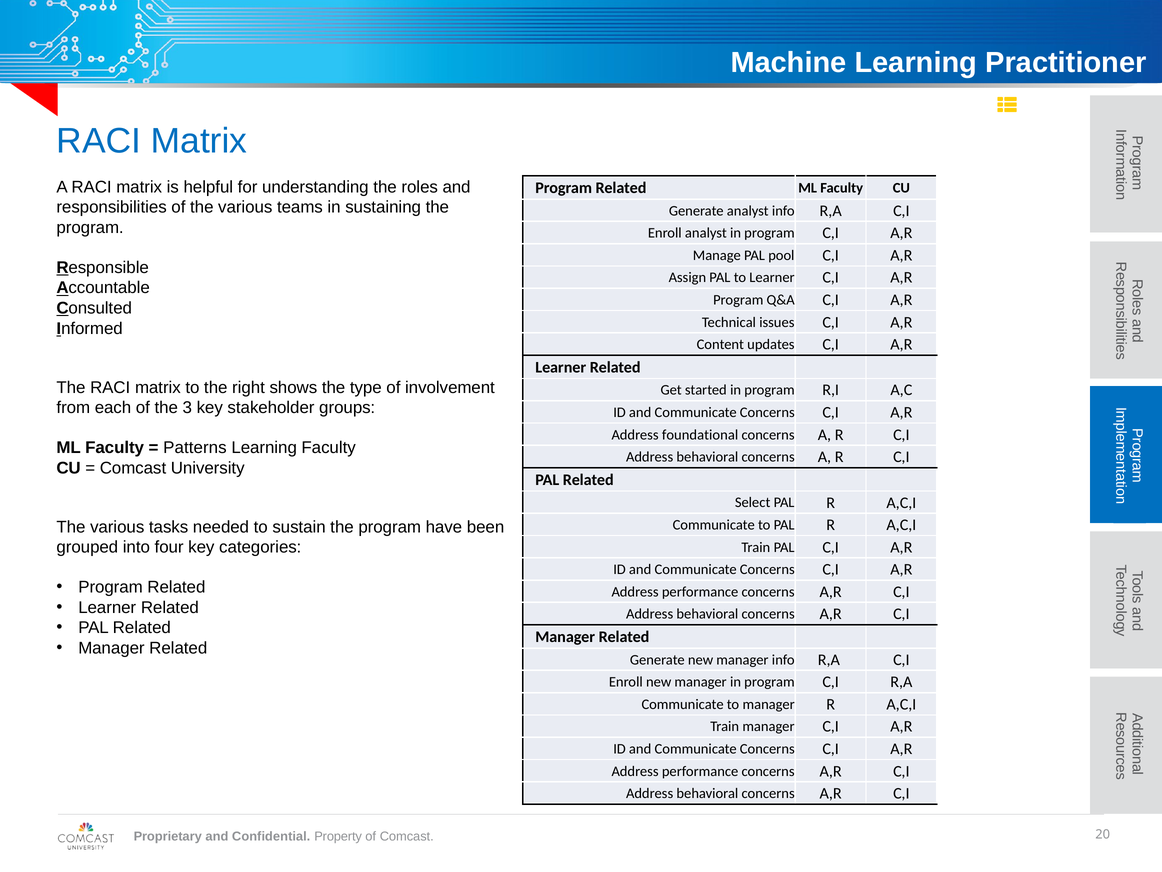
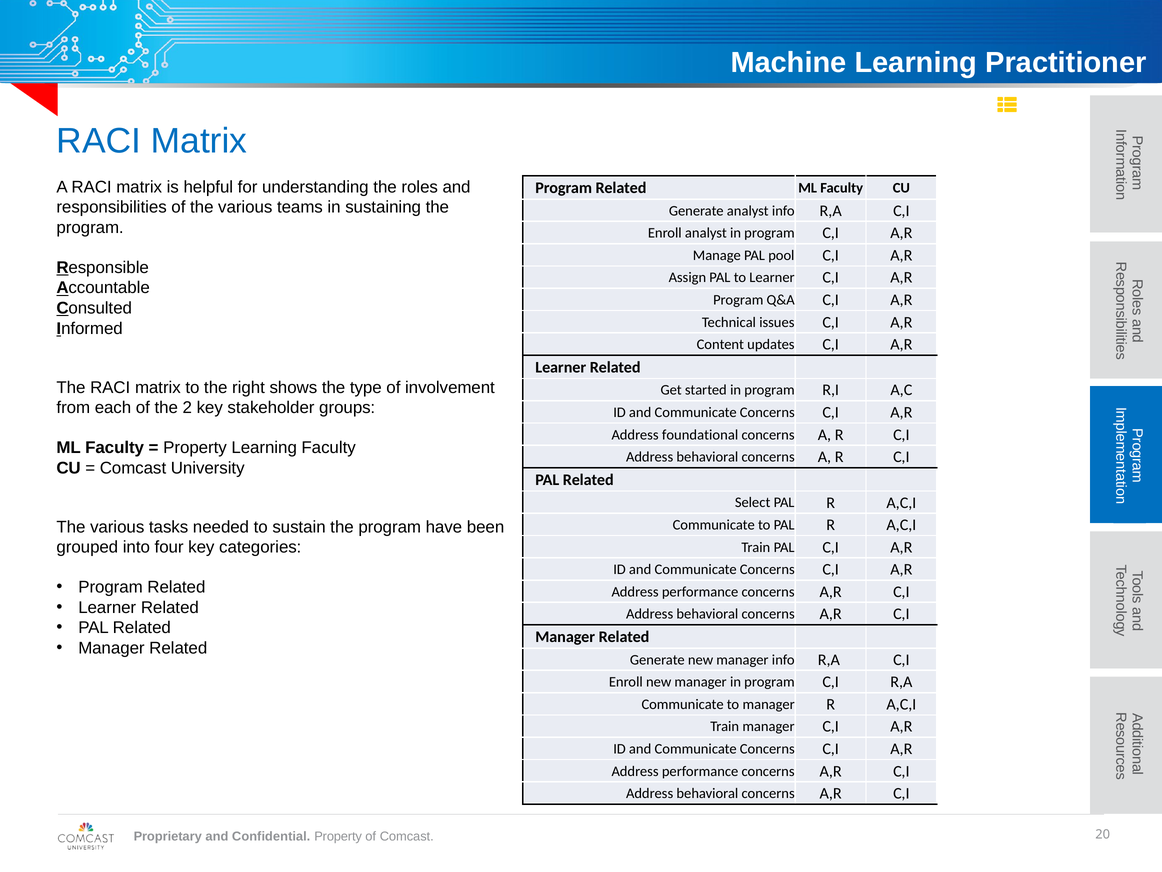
3: 3 -> 2 (187, 408)
Patterns: Patterns -> Property (195, 447)
